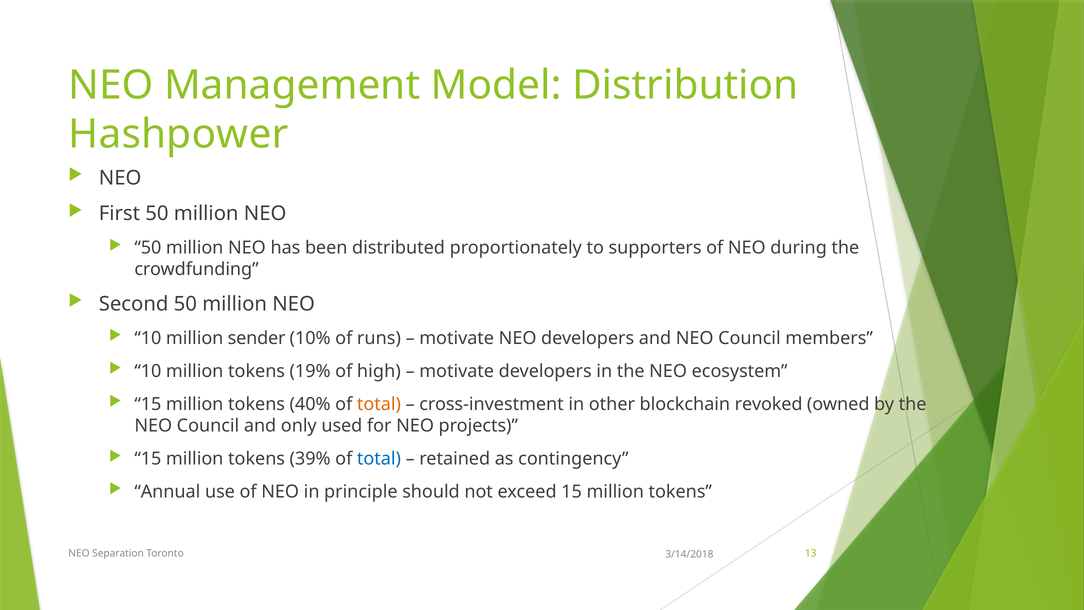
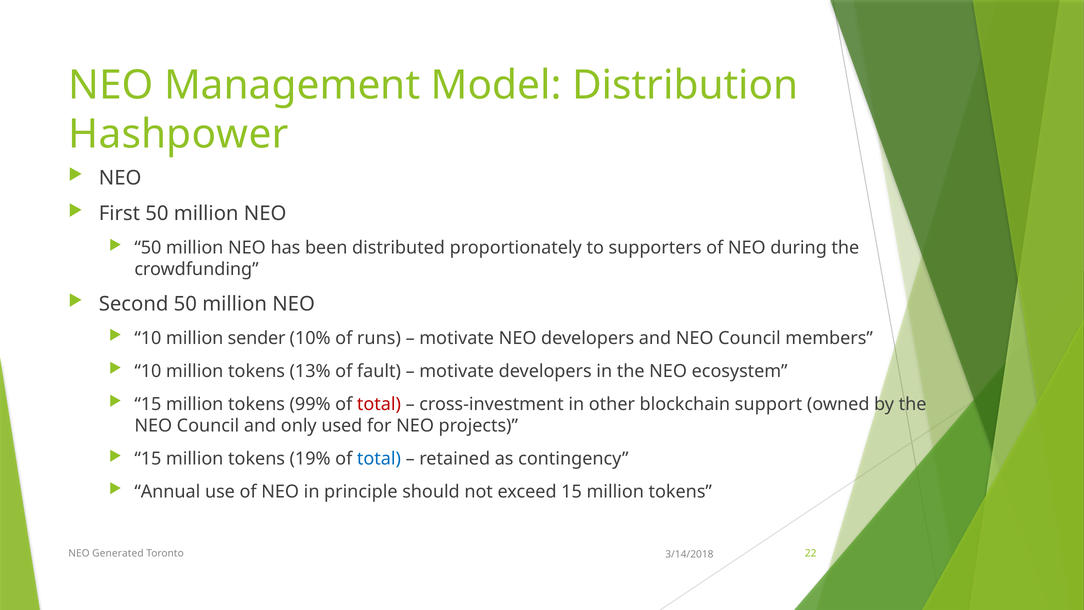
19%: 19% -> 13% (310, 371)
high: high -> fault (379, 371)
40%: 40% -> 99% (310, 404)
total colour: orange -> red (379, 404)
revoked: revoked -> support (768, 404)
39%: 39% -> 19% (310, 459)
Separation: Separation -> Generated (118, 553)
13: 13 -> 22 (811, 553)
